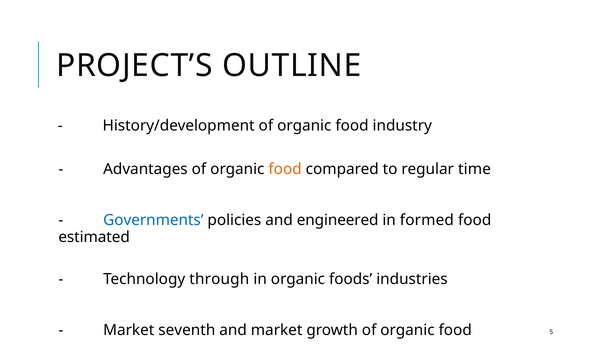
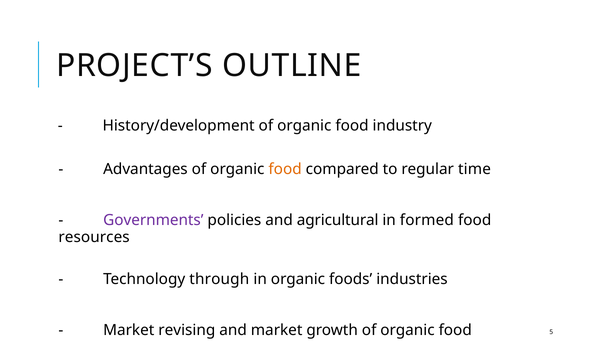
Governments colour: blue -> purple (153, 220)
engineered: engineered -> agricultural (338, 220)
estimated: estimated -> resources (94, 237)
seventh: seventh -> revising (187, 330)
